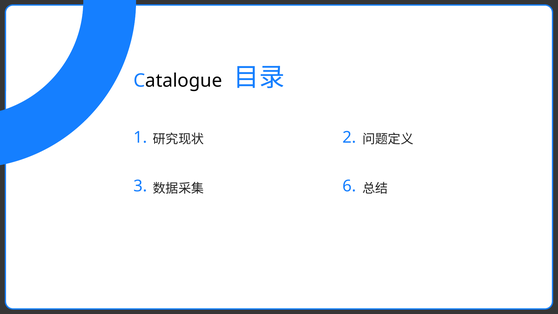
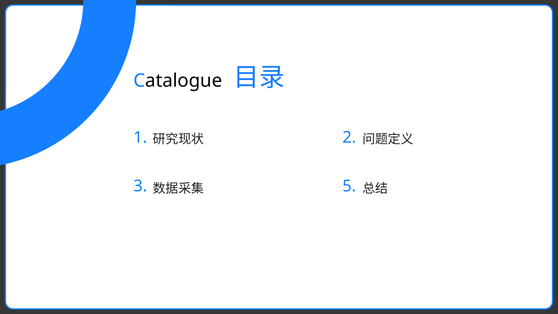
6: 6 -> 5 (349, 186)
